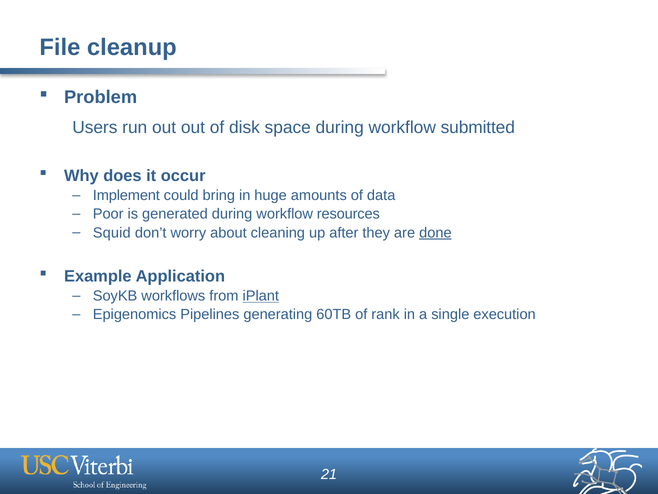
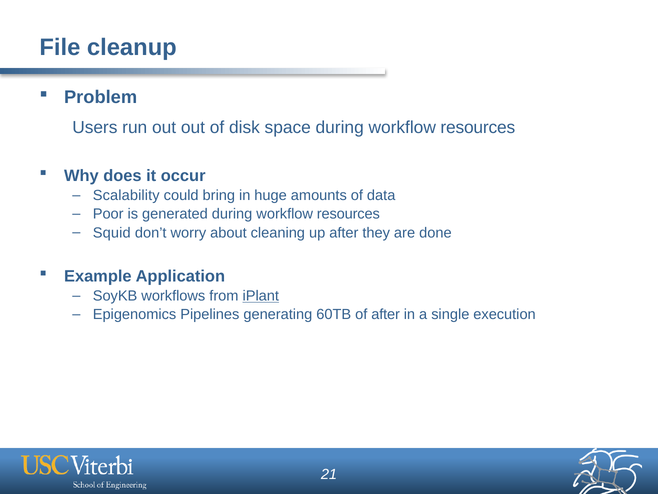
space during workflow submitted: submitted -> resources (478, 128)
Implement: Implement -> Scalability (126, 195)
done underline: present -> none (435, 232)
of rank: rank -> after (386, 314)
